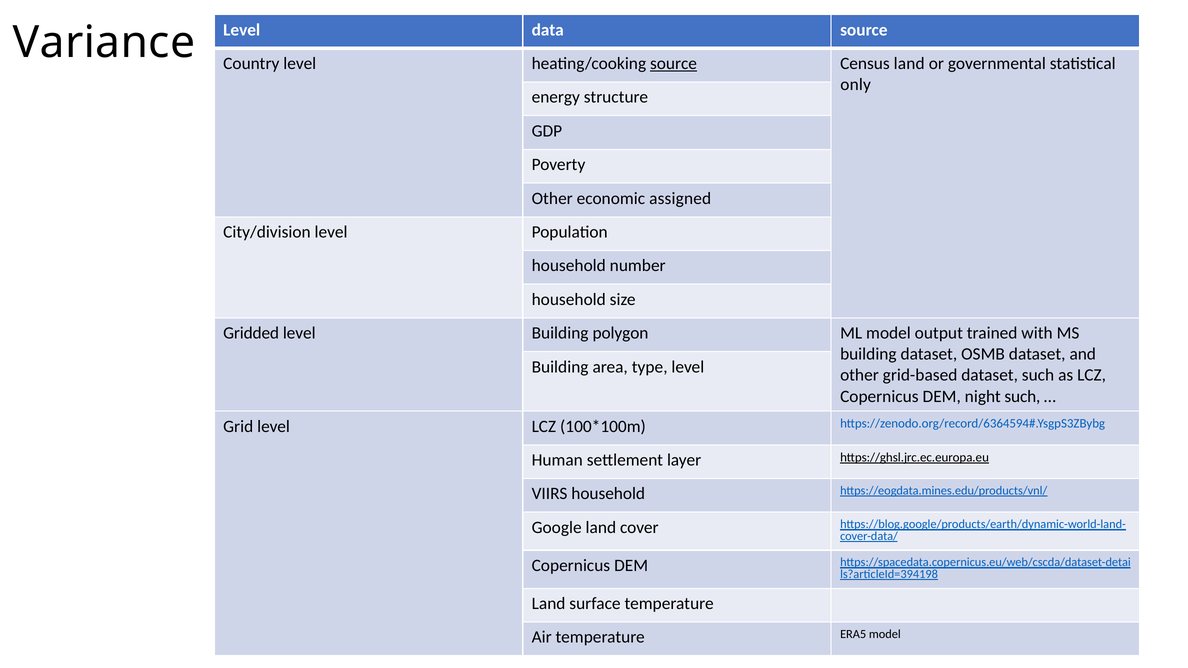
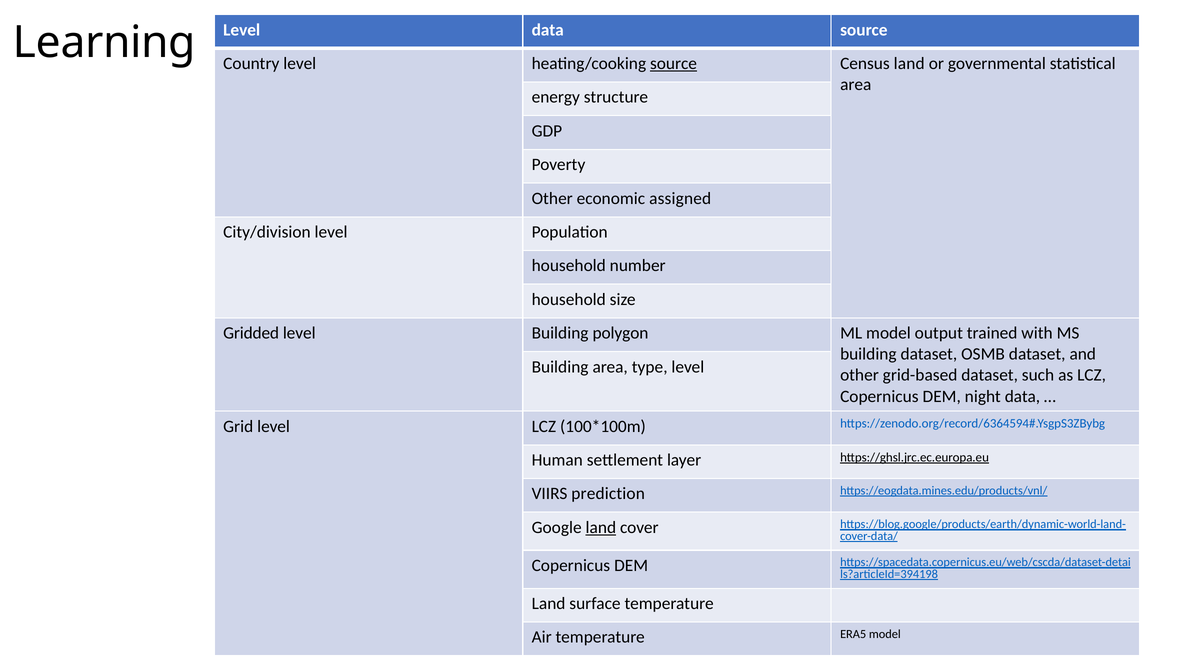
Variance: Variance -> Learning (104, 43)
only: only -> area (856, 85)
night such: such -> data (1022, 396)
VIIRS household: household -> prediction (608, 494)
land underline: none -> present (601, 528)
